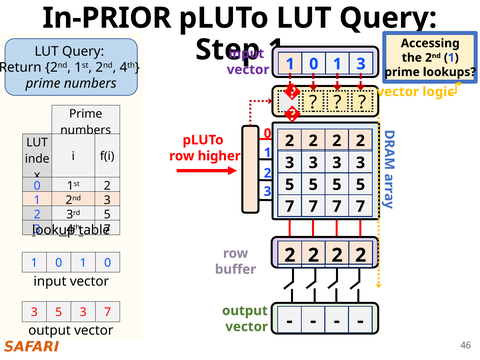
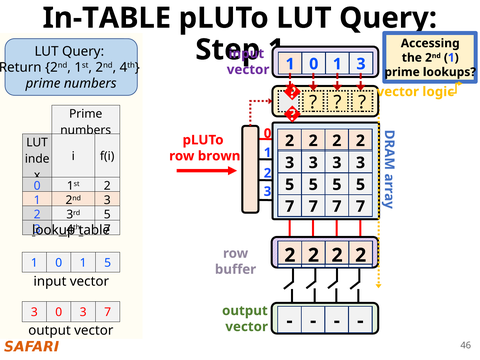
In-PRIOR: In-PRIOR -> In-TABLE (107, 18)
higher: higher -> brown (219, 156)
0 1 0: 0 -> 5 (108, 263)
5: 5 -> 0 (59, 312)
